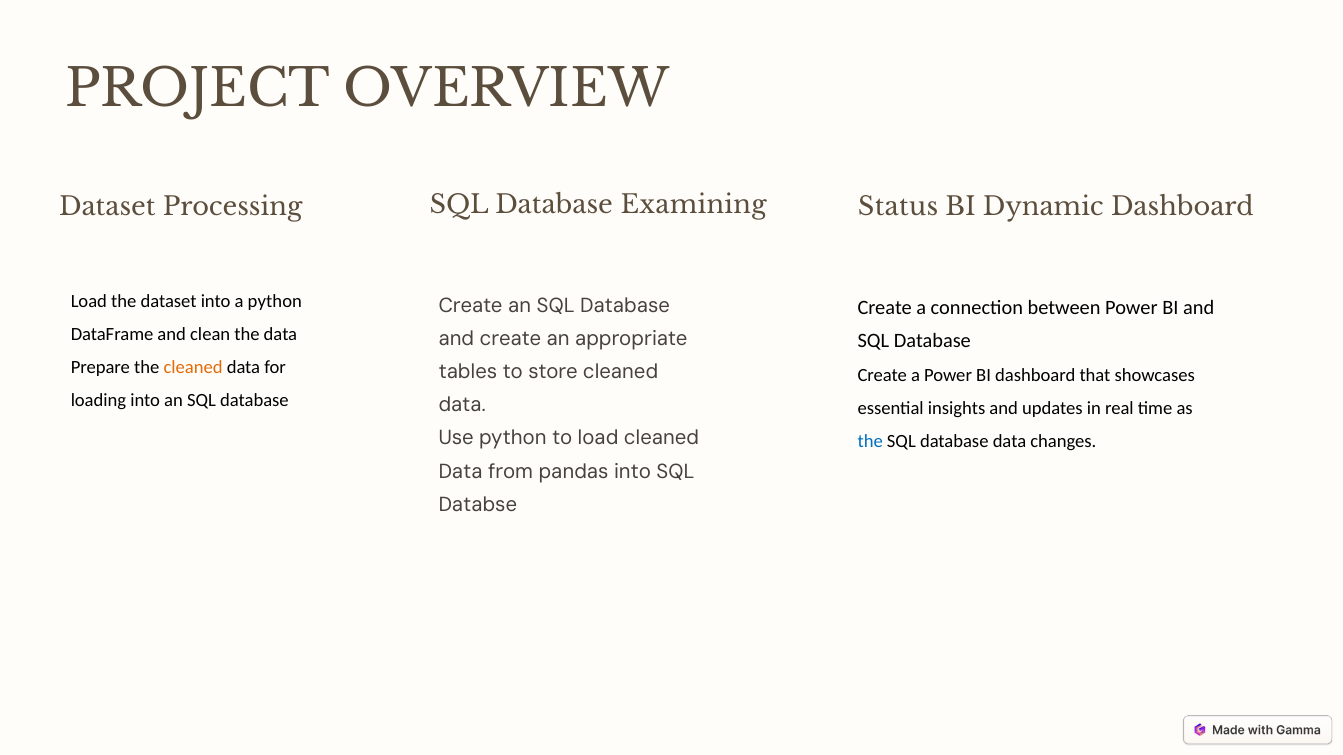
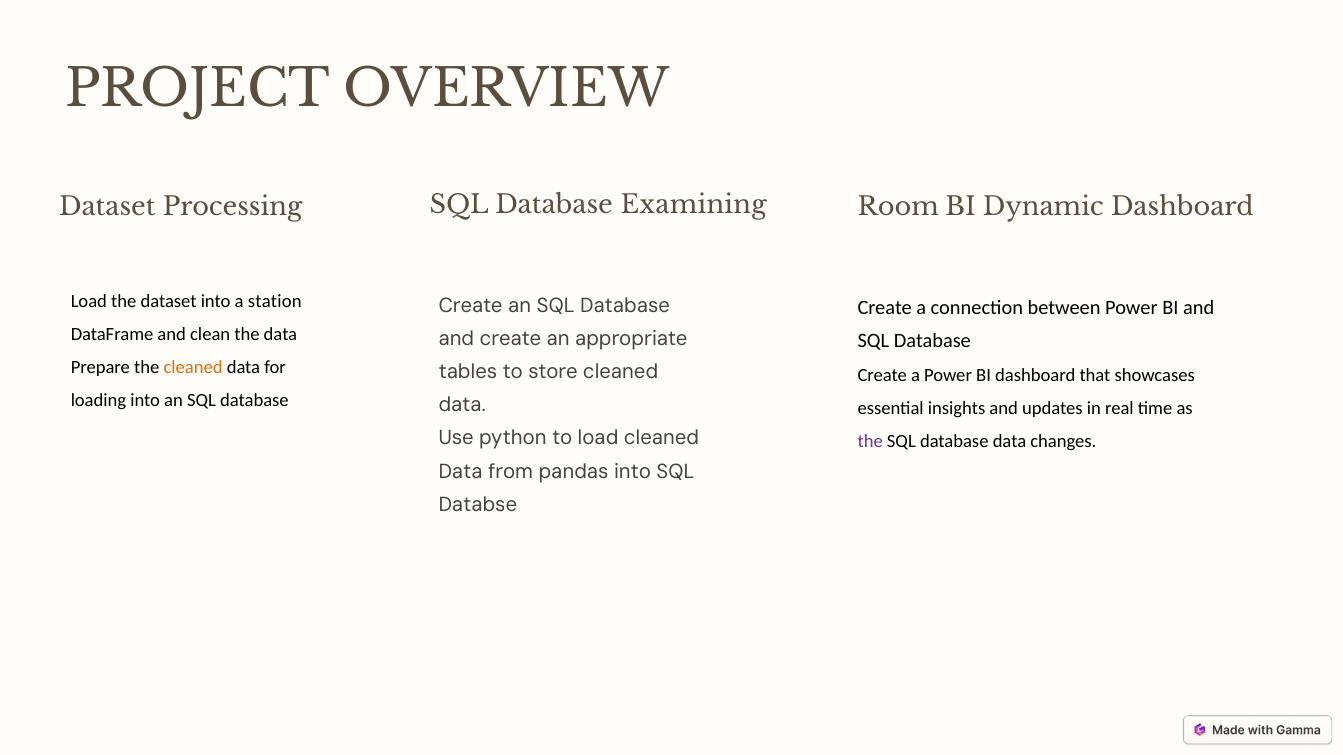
Status: Status -> Room (898, 207)
a python: python -> station (275, 301)
the colour: blue -> purple (870, 442)
